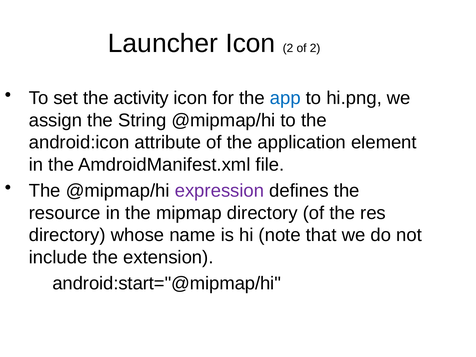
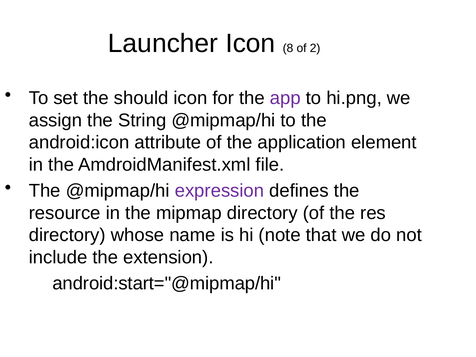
Icon 2: 2 -> 8 (288, 48)
activity: activity -> should (141, 98)
app colour: blue -> purple (285, 98)
